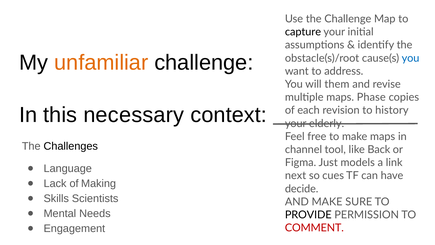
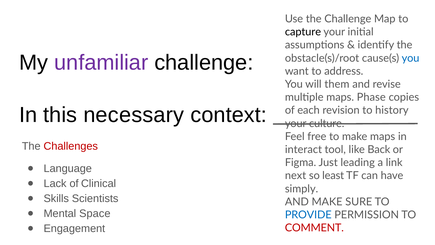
unfamiliar colour: orange -> purple (101, 63)
elderly: elderly -> culture (327, 123)
Challenges colour: black -> red (71, 146)
channel: channel -> interact (303, 149)
models: models -> leading (358, 162)
cues: cues -> least (333, 176)
Making: Making -> Clinical (99, 183)
decide: decide -> simply (302, 189)
Needs: Needs -> Space (95, 213)
PROVIDE colour: black -> blue (308, 215)
